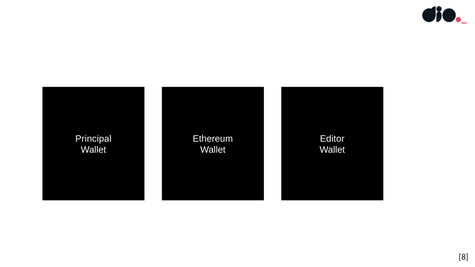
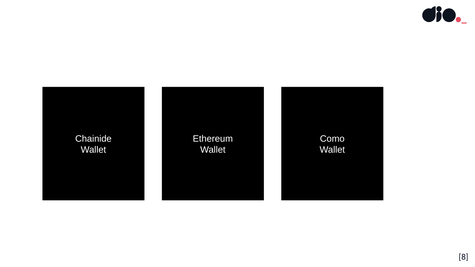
Principal: Principal -> Chainide (93, 139)
Editor: Editor -> Como (332, 139)
